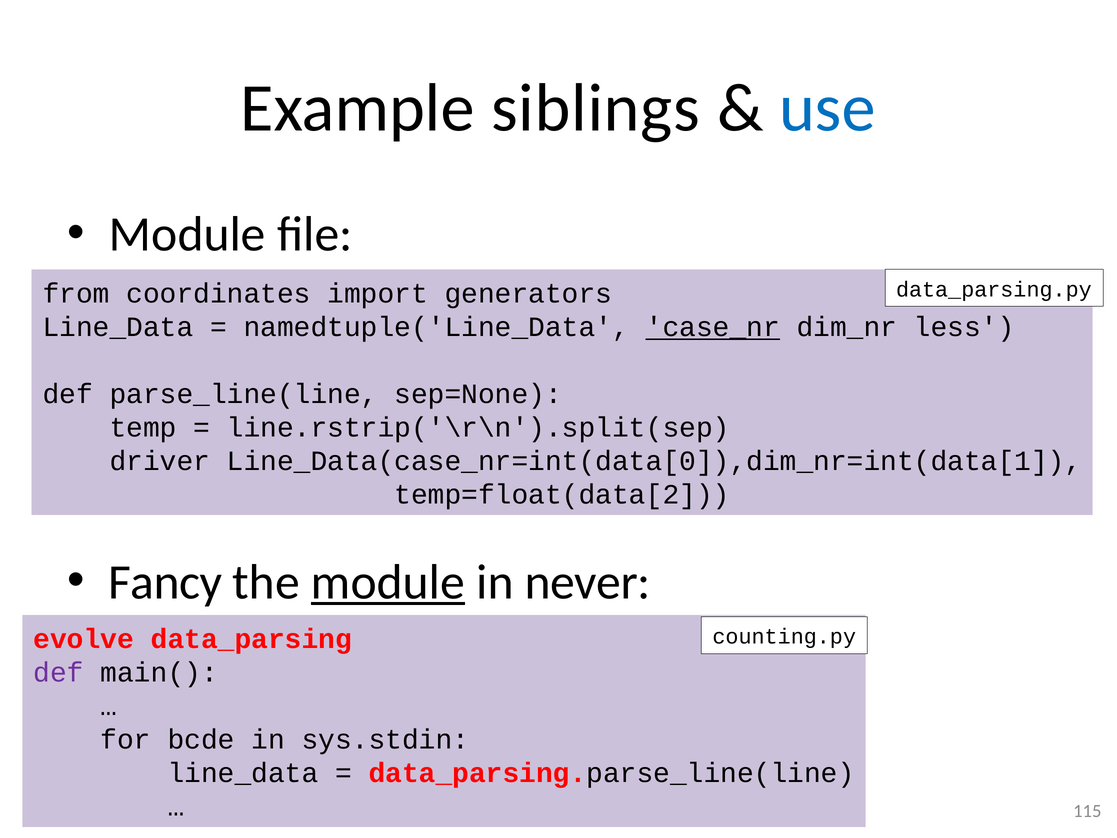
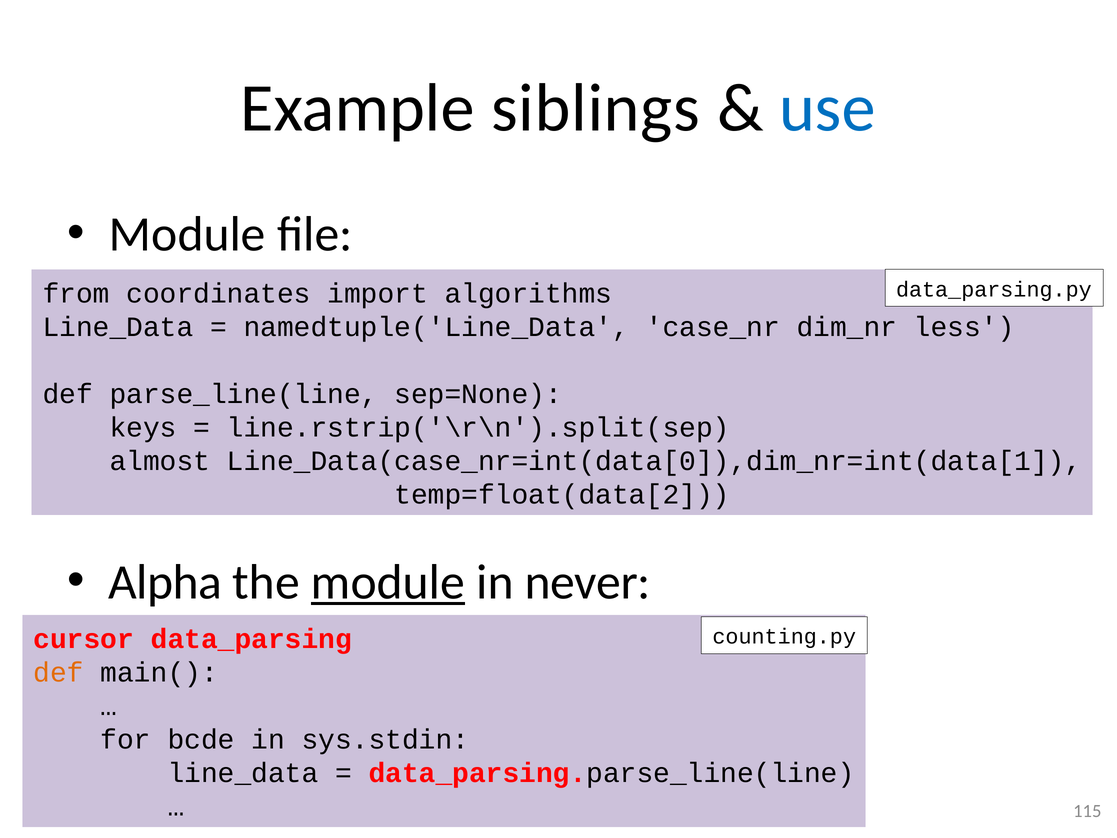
generators: generators -> algorithms (528, 294)
case_nr underline: present -> none (713, 327)
temp: temp -> keys (143, 428)
driver: driver -> almost (160, 461)
Fancy: Fancy -> Alpha (165, 582)
evolve: evolve -> cursor (84, 639)
def colour: purple -> orange (59, 672)
